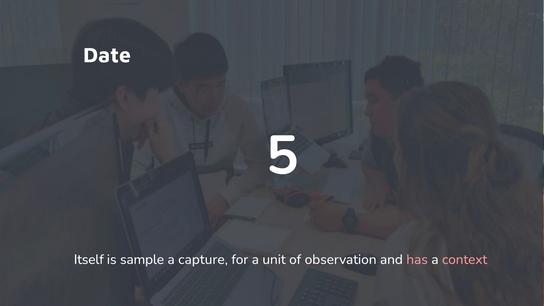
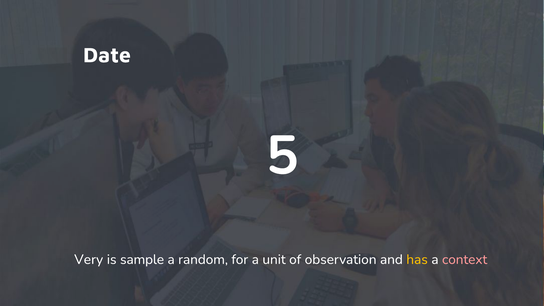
Itself: Itself -> Very (89, 259)
capture: capture -> random (203, 259)
has colour: pink -> yellow (417, 259)
